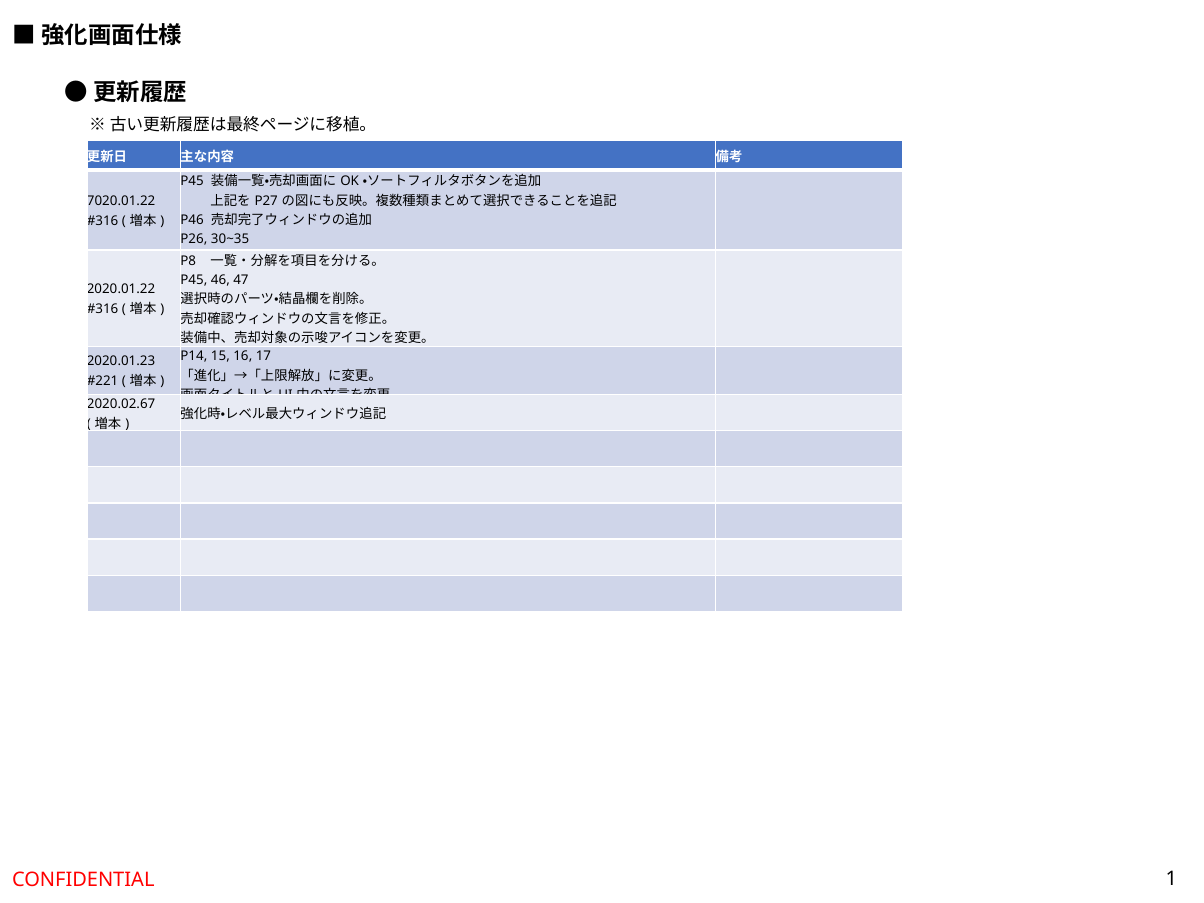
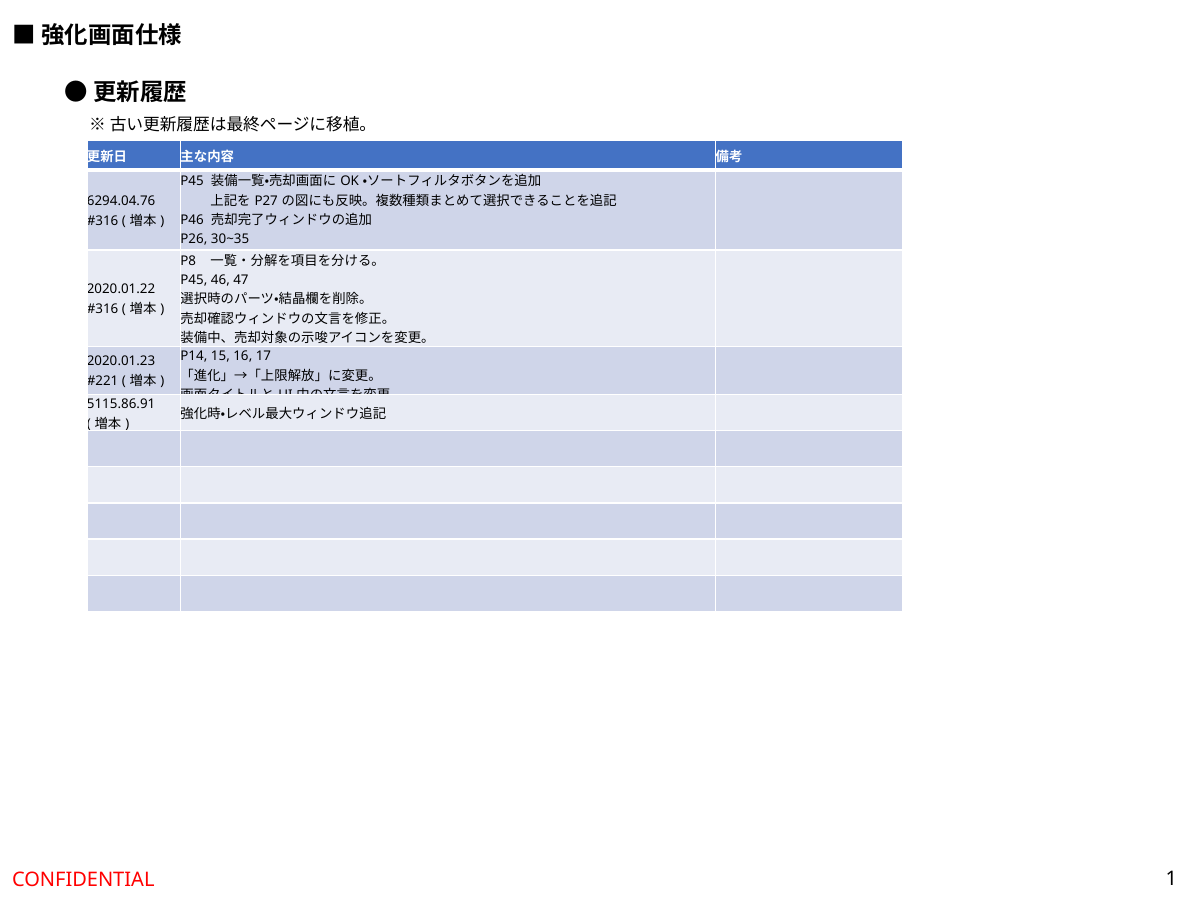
7020.01.22: 7020.01.22 -> 6294.04.76 (121, 201)
2020.02.67: 2020.02.67 -> 5115.86.91 (121, 404)
